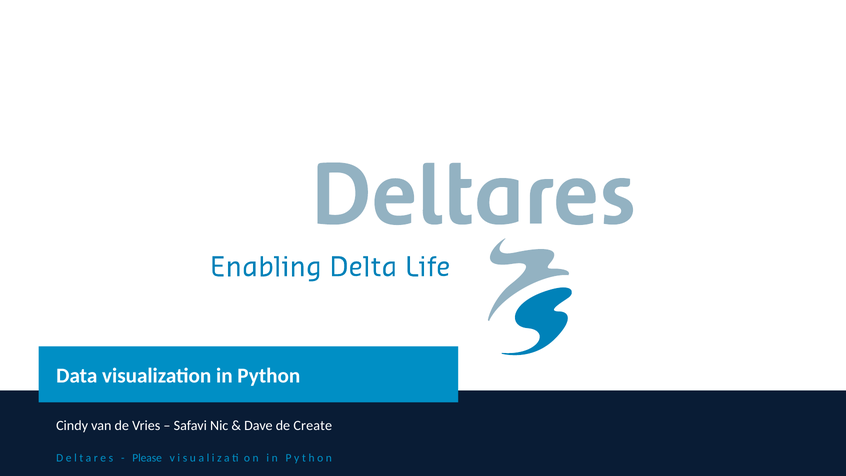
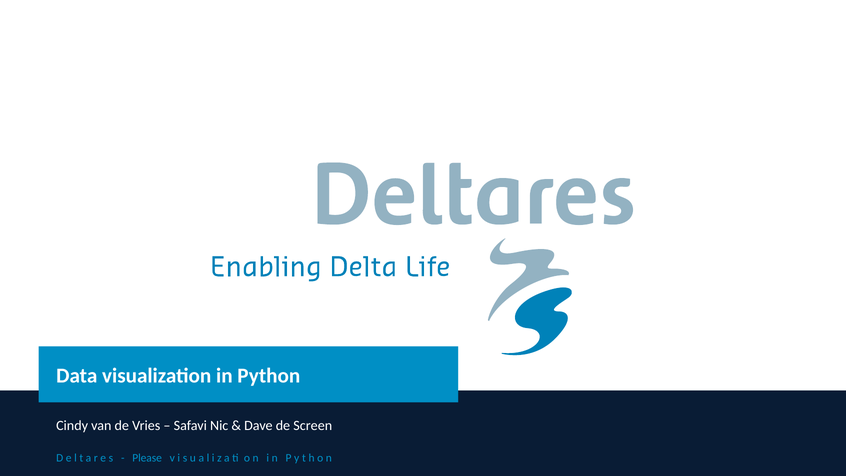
Create: Create -> Screen (313, 426)
